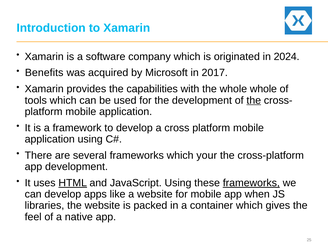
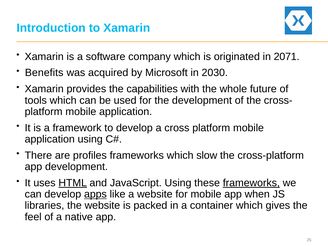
2024: 2024 -> 2071 (287, 57)
2017: 2017 -> 2030 (215, 73)
whole whole: whole -> future (263, 89)
the underline: present -> none (254, 100)
several: several -> profiles (90, 155)
your: your -> slow (207, 155)
apps underline: none -> present (95, 194)
